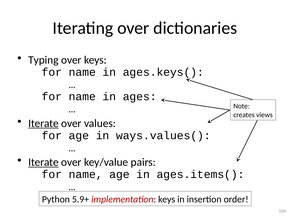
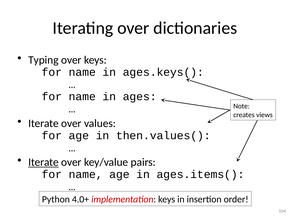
Iterate underline: present -> none (43, 123)
ways.values(: ways.values( -> then.values( (163, 135)
5.9+: 5.9+ -> 4.0+ (81, 199)
